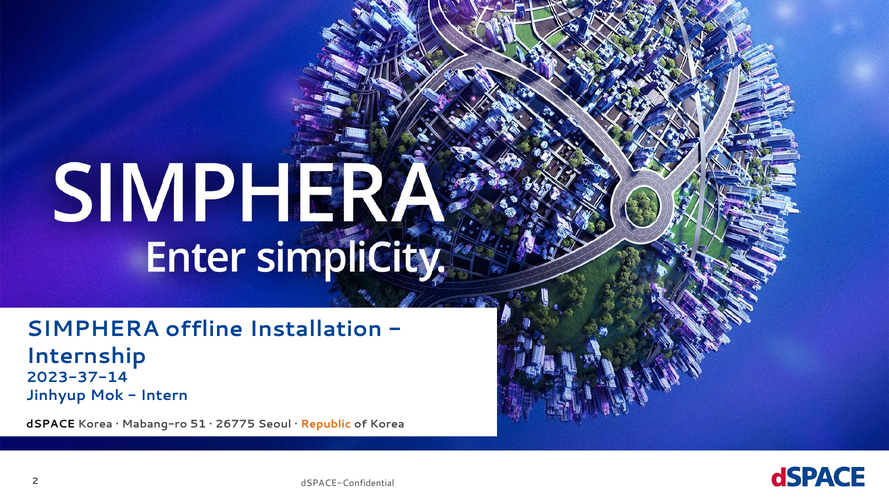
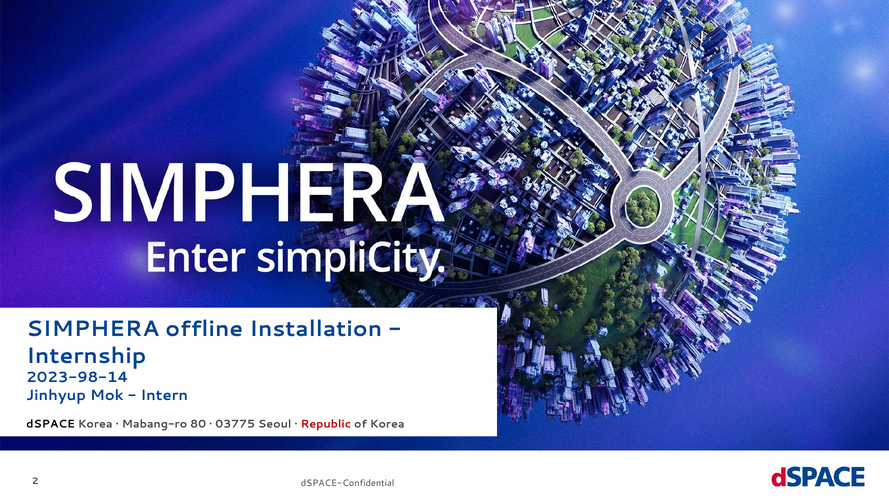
2023-37-14: 2023-37-14 -> 2023-98-14 (77, 378)
51: 51 -> 80 (198, 424)
26775: 26775 -> 03775 (235, 424)
Republic colour: orange -> red (326, 424)
